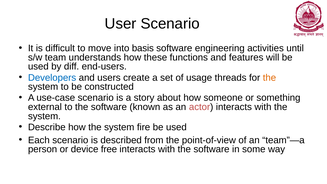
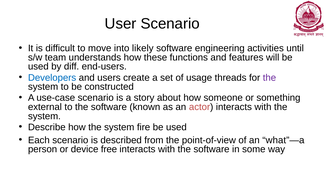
basis: basis -> likely (143, 48)
the colour: orange -> purple (269, 78)
team”—a: team”—a -> what”—a (283, 140)
